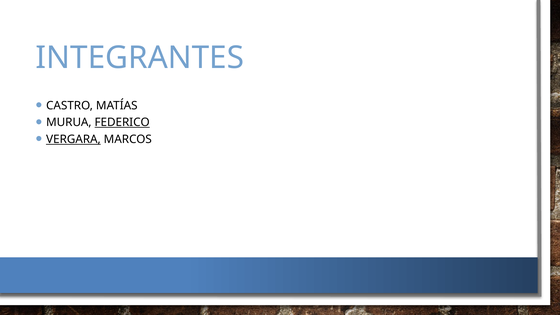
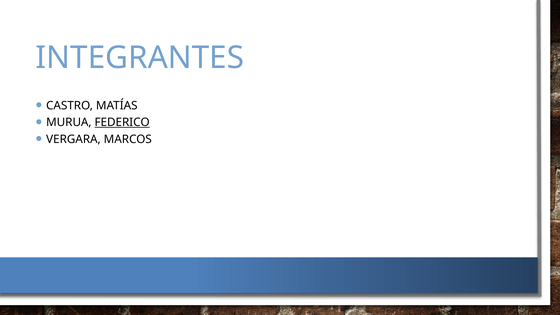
VERGARA underline: present -> none (73, 139)
